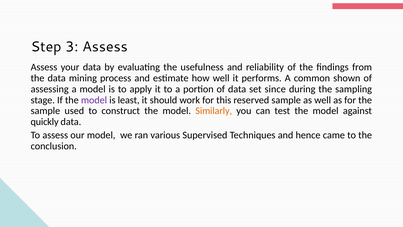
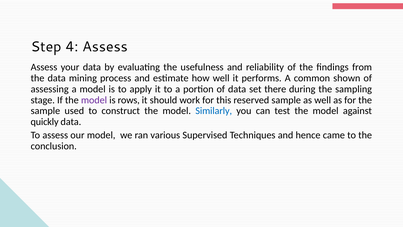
3: 3 -> 4 (72, 47)
since: since -> there (275, 89)
least: least -> rows (129, 100)
Similarly colour: orange -> blue (214, 111)
